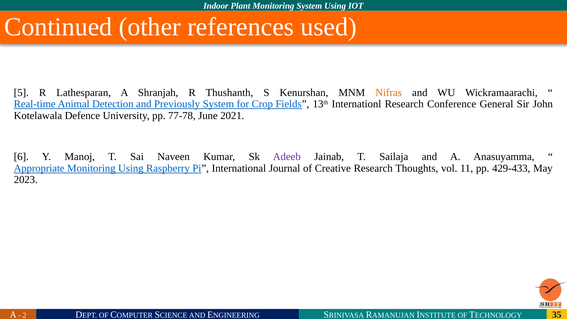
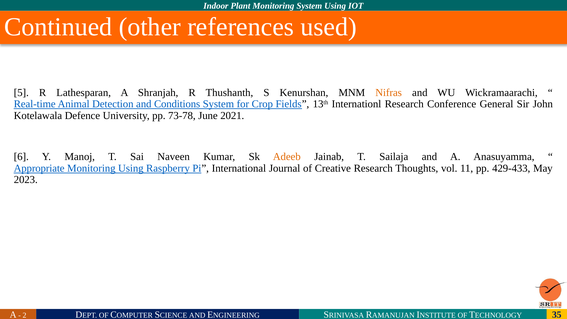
Previously: Previously -> Conditions (177, 104)
77-78: 77-78 -> 73-78 (182, 115)
Adeeb colour: purple -> orange (287, 157)
